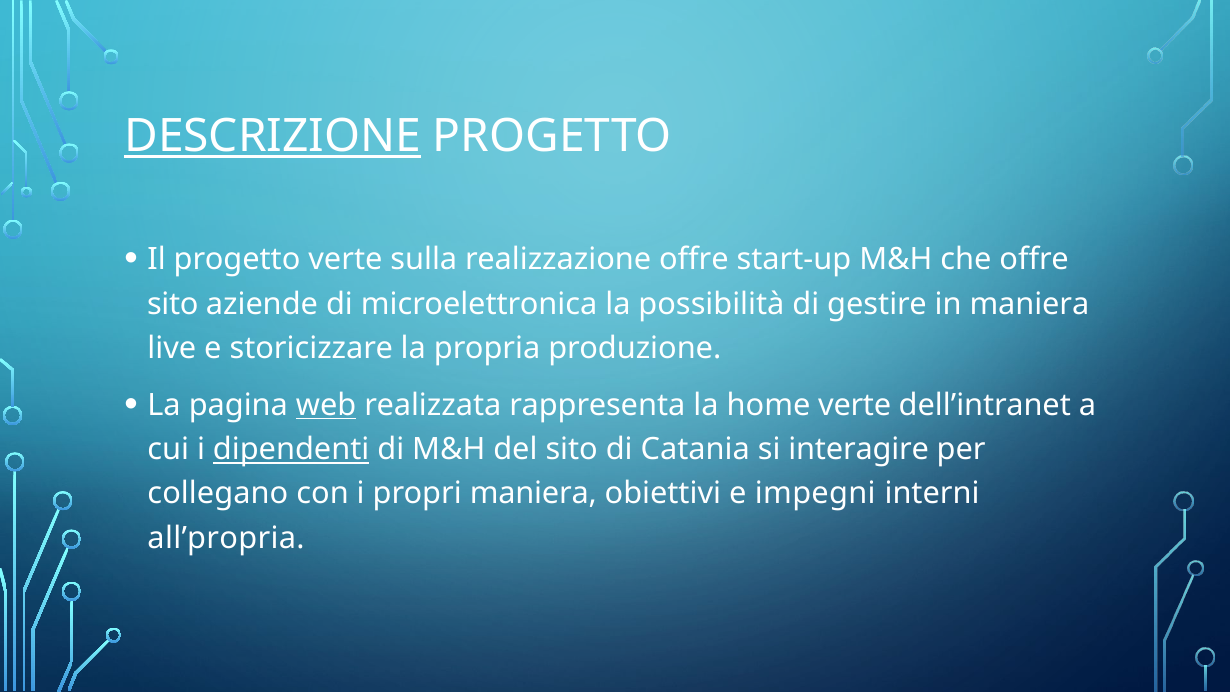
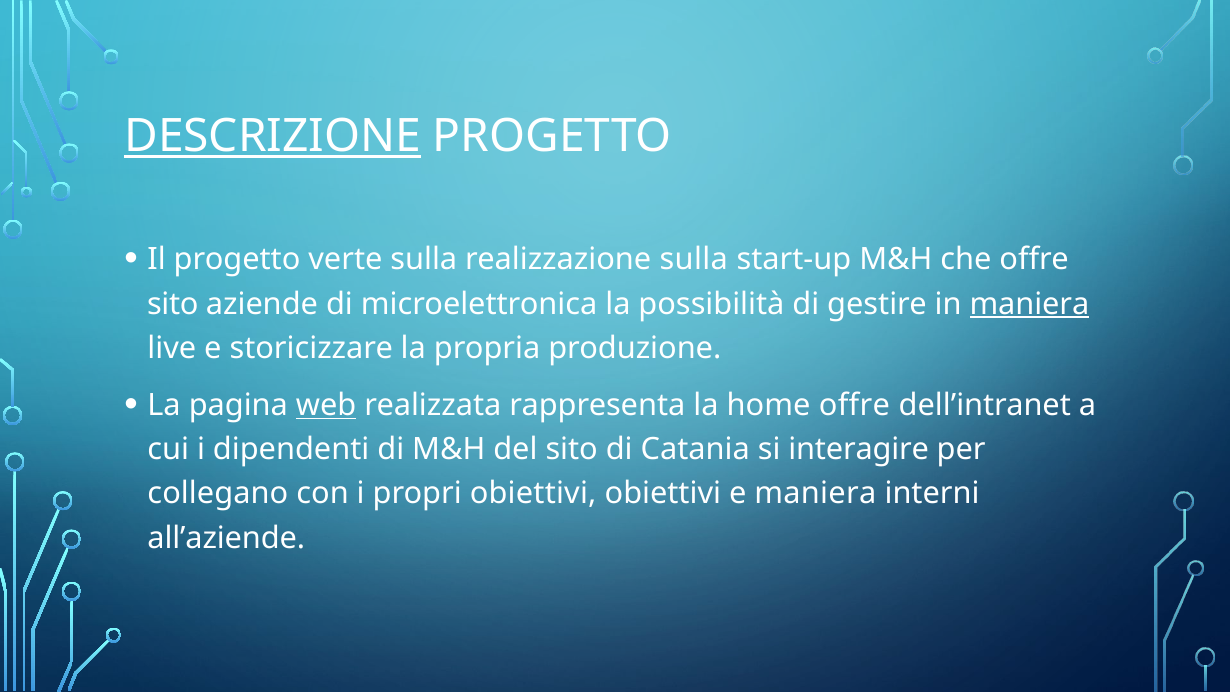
realizzazione offre: offre -> sulla (694, 260)
maniera underline: none -> present (1029, 304)
home verte: verte -> offre (854, 405)
dipendenti underline: present -> none (291, 449)
propri maniera: maniera -> obiettivi (533, 494)
e impegni: impegni -> maniera (815, 494)
all’propria: all’propria -> all’aziende (226, 538)
